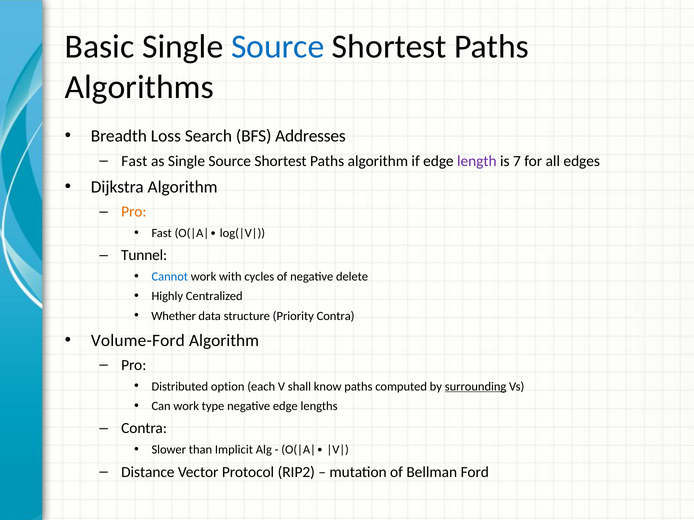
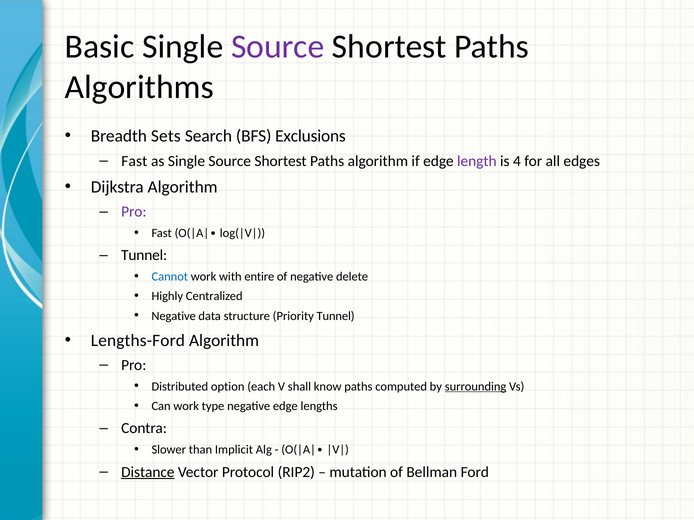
Source colour: blue -> purple (278, 47)
Loss: Loss -> Sets (166, 136)
Addresses: Addresses -> Exclusions (310, 136)
7: 7 -> 4 (517, 161)
Pro colour: orange -> purple (134, 212)
cycles: cycles -> entire (259, 277)
Whether: Whether -> Negative (174, 316)
Priority Contra: Contra -> Tunnel (336, 316)
Volume-Ford: Volume-Ford -> Lengths-Ford (138, 341)
Distance underline: none -> present (148, 472)
